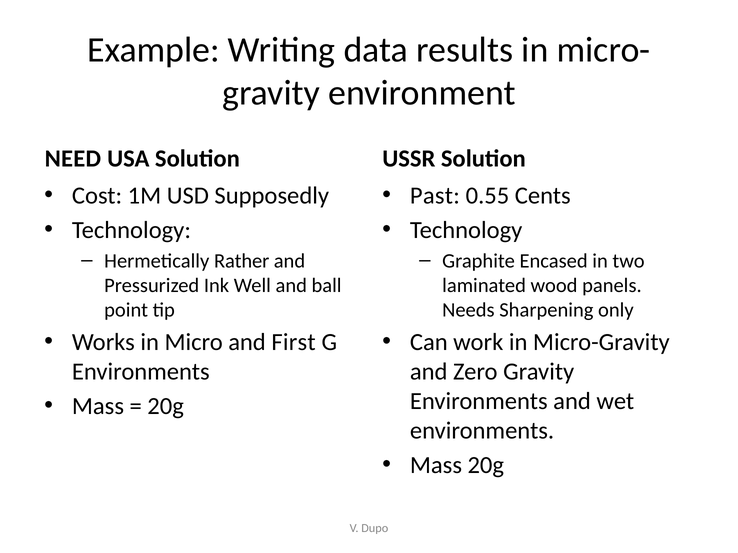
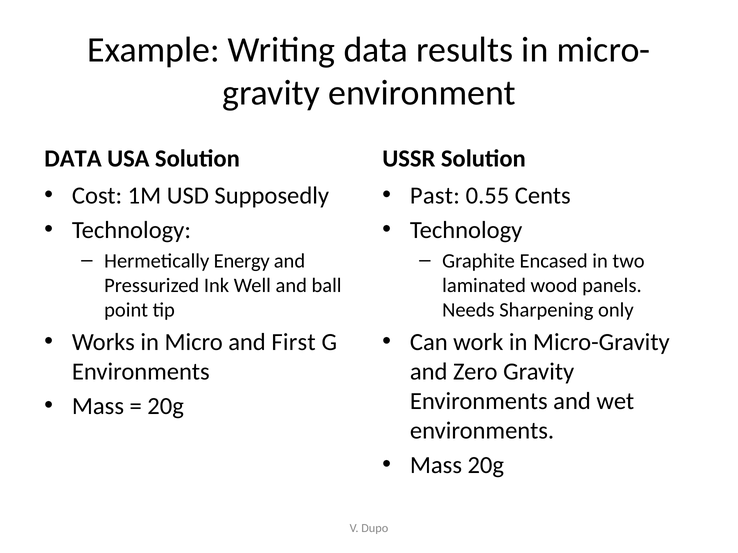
NEED: NEED -> DATA (73, 159)
Rather: Rather -> Energy (242, 261)
